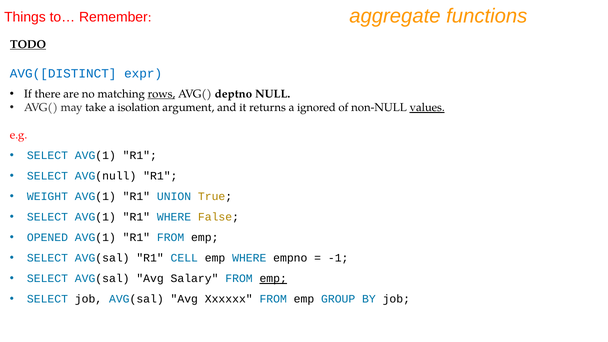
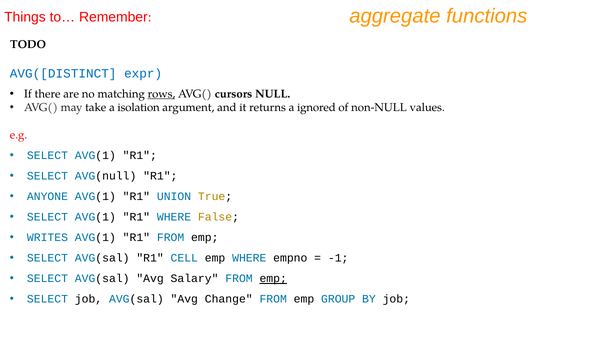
TODO underline: present -> none (28, 44)
deptno: deptno -> cursors (234, 94)
values underline: present -> none (427, 108)
WEIGHT: WEIGHT -> ANYONE (47, 197)
OPENED: OPENED -> WRITES (47, 238)
Xxxxxx: Xxxxxx -> Change (229, 299)
